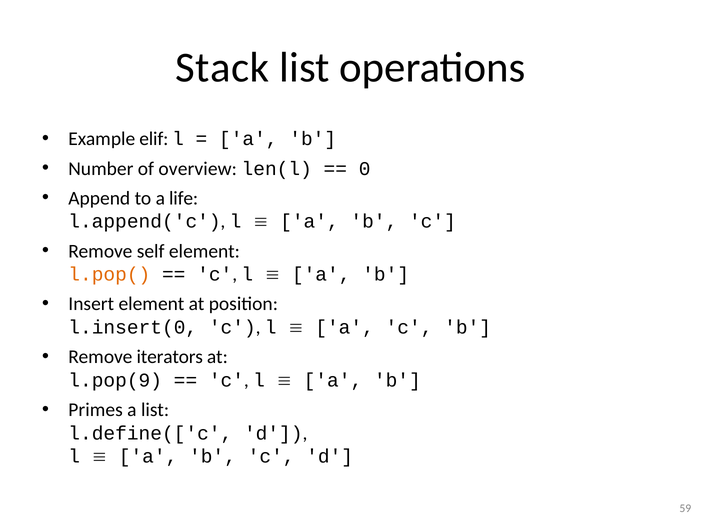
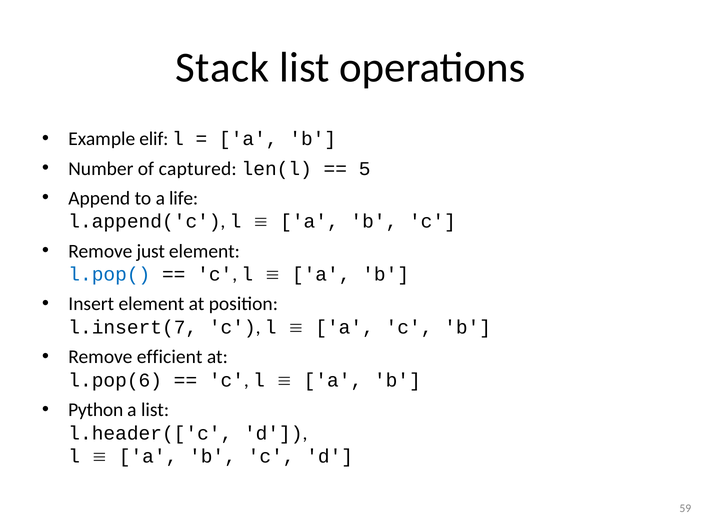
overview: overview -> captured (198, 169)
0: 0 -> 5 (365, 169)
self: self -> just (151, 251)
l.pop( colour: orange -> blue (109, 275)
l.insert(0: l.insert(0 -> l.insert(7 (133, 328)
iterators: iterators -> efficient (170, 357)
l.pop(9: l.pop(9 -> l.pop(6 (115, 381)
Primes: Primes -> Python (96, 410)
l.define(['c: l.define(['c -> l.header(['c (150, 434)
